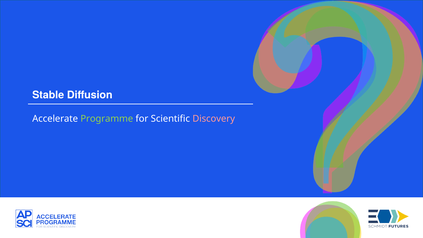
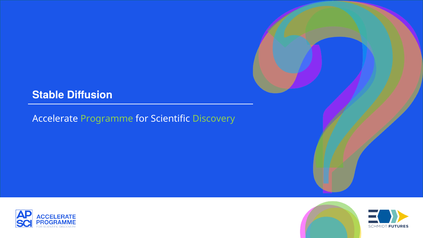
Discovery colour: pink -> light green (214, 119)
